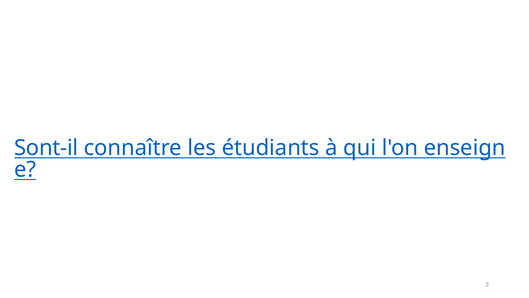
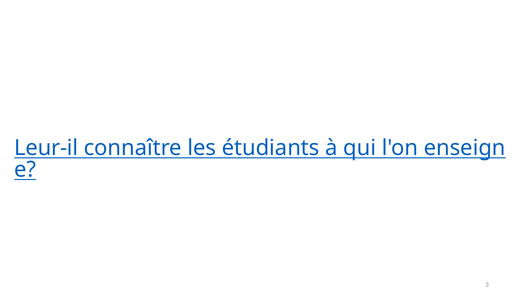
Sont-il: Sont-il -> Leur-il (46, 148)
